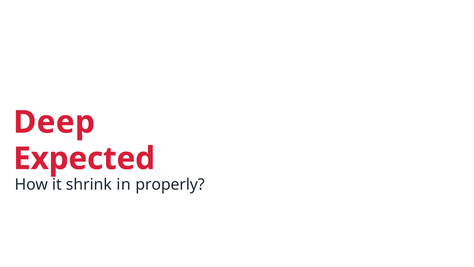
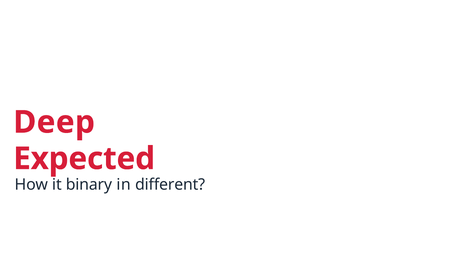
shrink: shrink -> binary (89, 184)
properly: properly -> different (170, 184)
